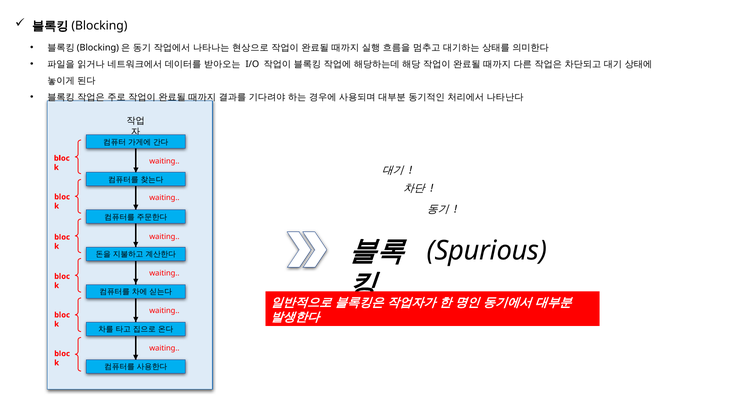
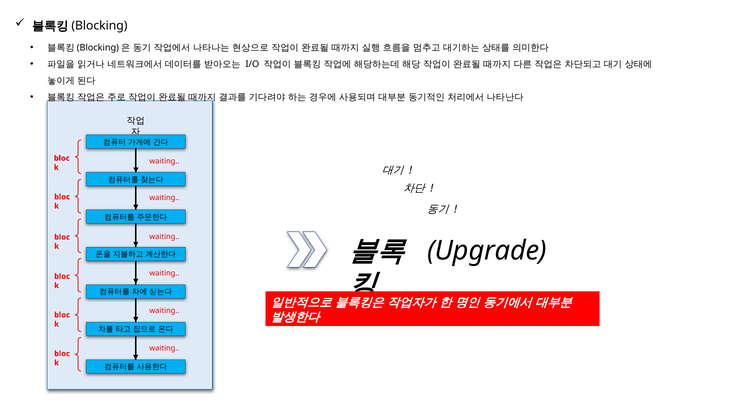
Spurious: Spurious -> Upgrade (487, 251)
